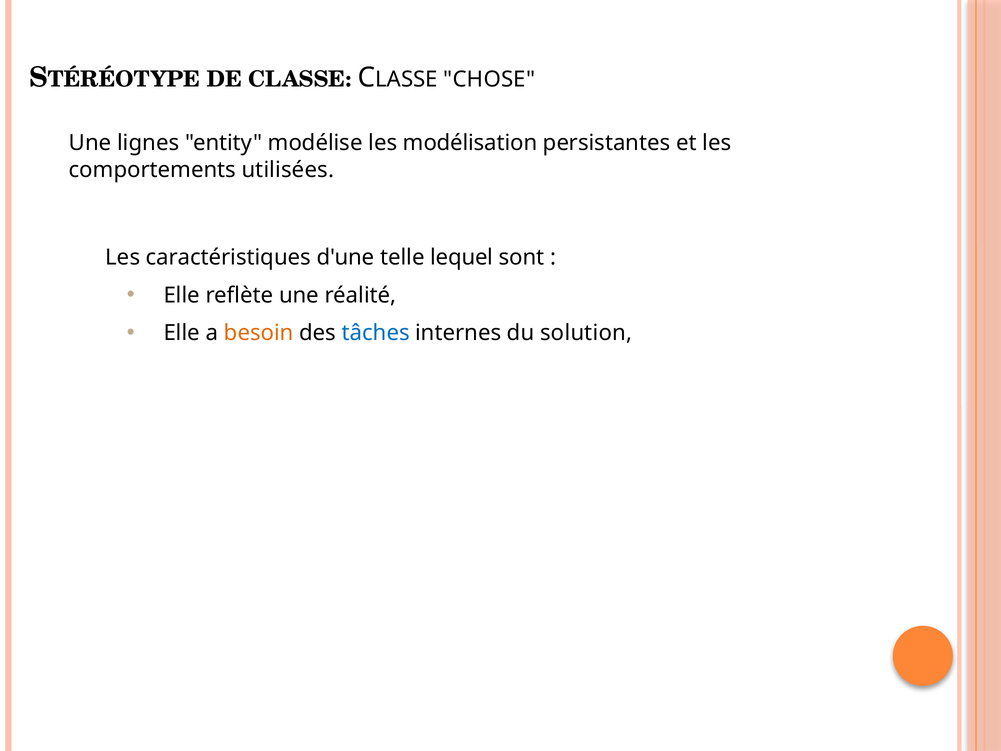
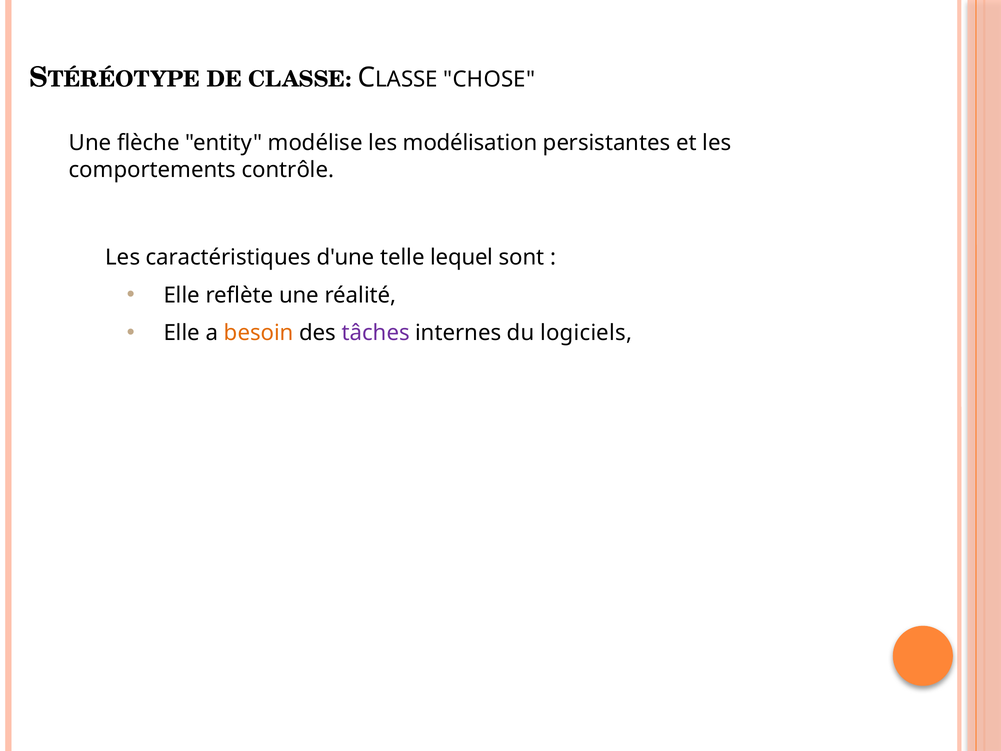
lignes: lignes -> flèche (148, 143)
utilisées: utilisées -> contrôle (288, 170)
tâches colour: blue -> purple (376, 333)
solution: solution -> logiciels (586, 333)
